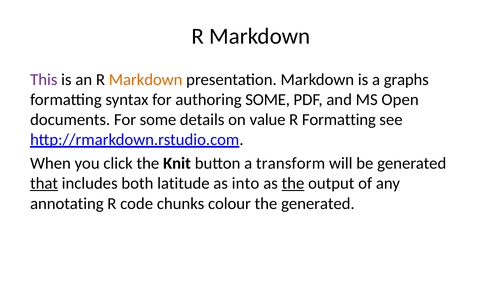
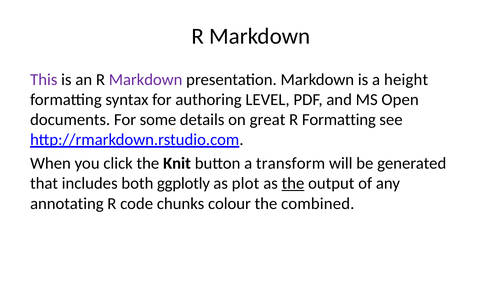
Markdown colour: orange -> purple (146, 80)
graphs: graphs -> height (406, 80)
authoring SOME: SOME -> LEVEL (268, 100)
value: value -> great (267, 120)
that underline: present -> none (44, 184)
latitude: latitude -> ggplotly (183, 184)
into: into -> plot (246, 184)
the generated: generated -> combined (318, 204)
